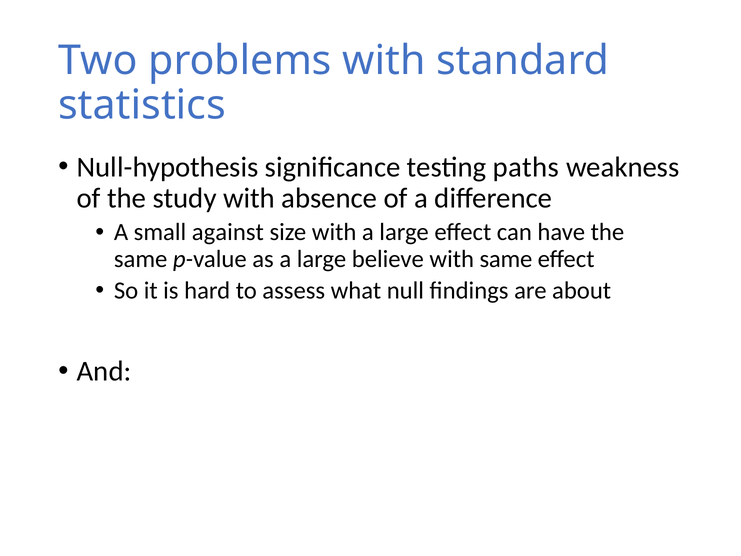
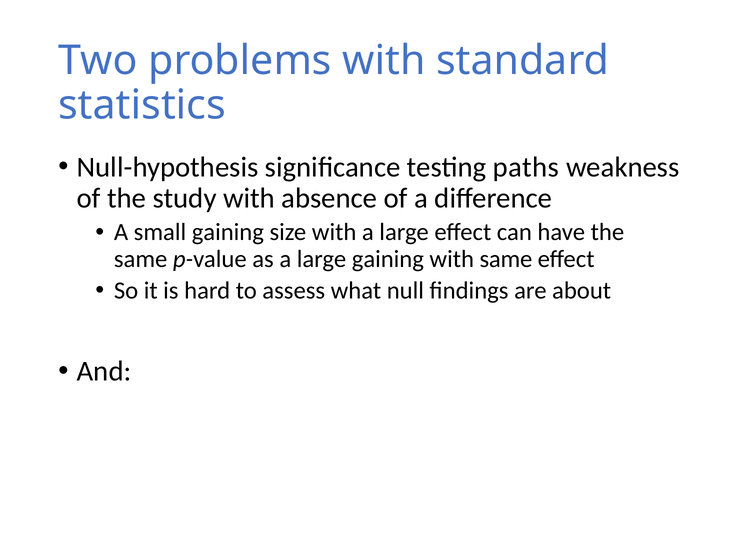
small against: against -> gaining (228, 232)
large believe: believe -> gaining (388, 259)
